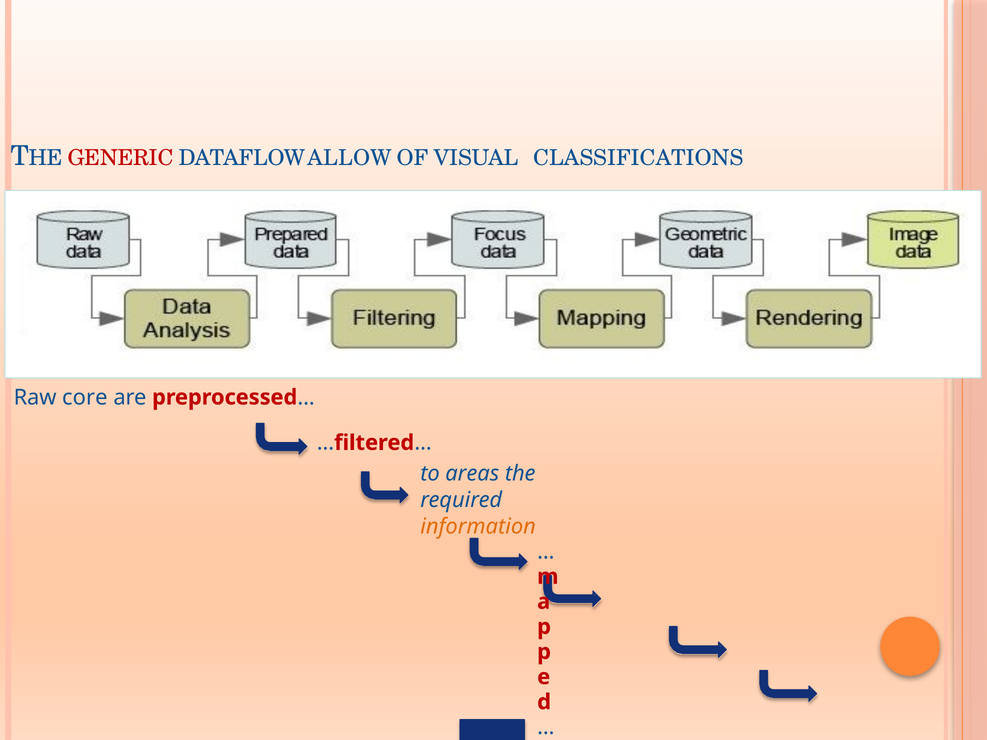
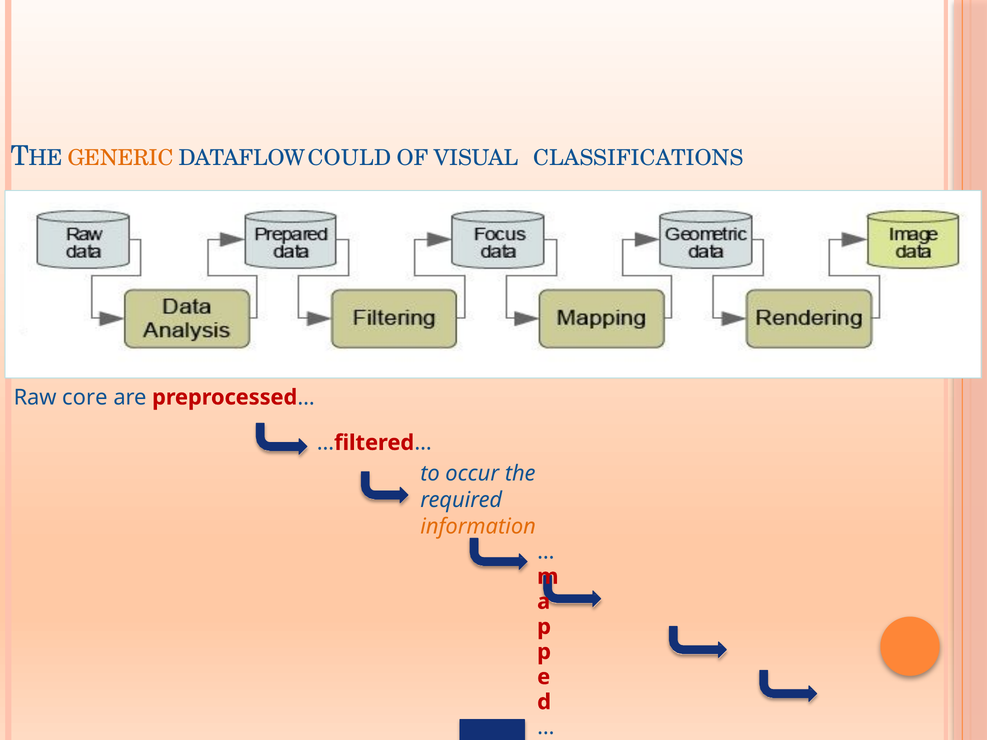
GENERIC colour: red -> orange (121, 158)
ALLOW: ALLOW -> COULD (350, 158)
areas: areas -> occur (472, 474)
